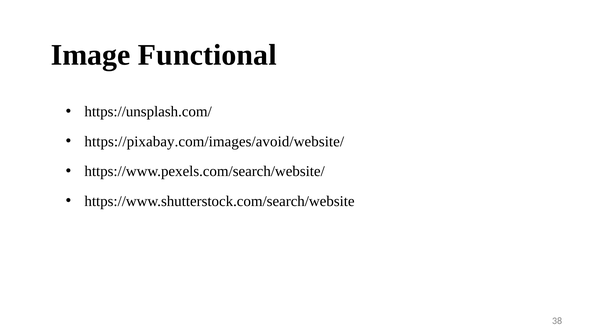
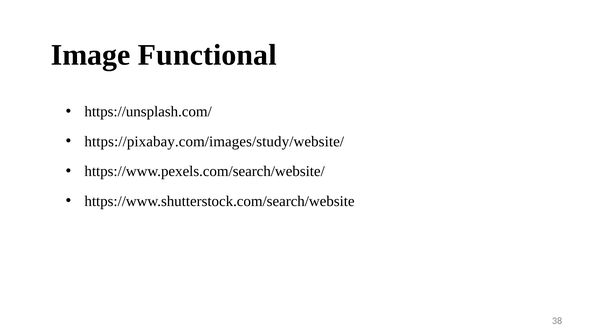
https://pixabay.com/images/avoid/website/: https://pixabay.com/images/avoid/website/ -> https://pixabay.com/images/study/website/ (214, 142)
